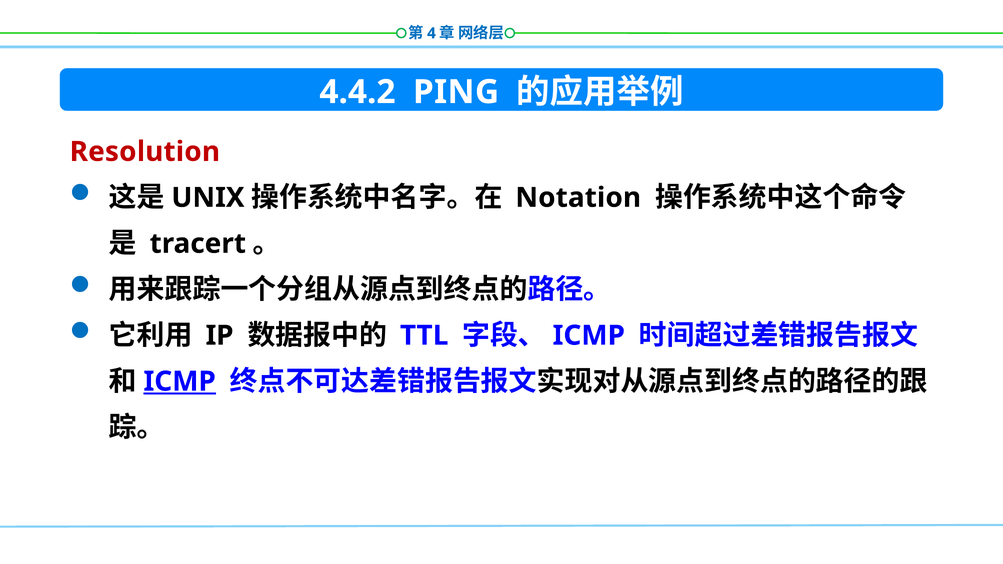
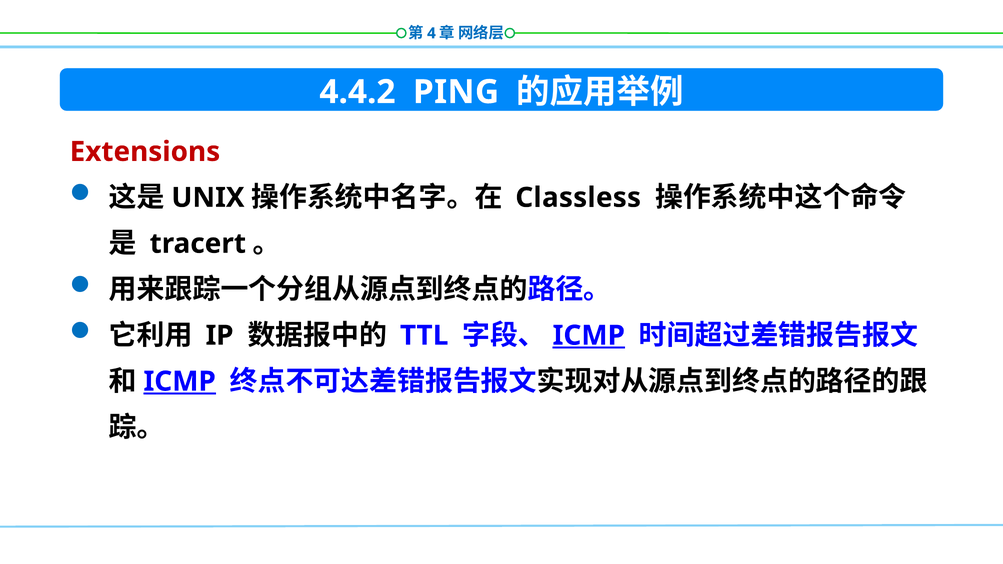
Resolution: Resolution -> Extensions (145, 152)
Notation: Notation -> Classless (578, 198)
ICMP underline: none -> present (589, 336)
